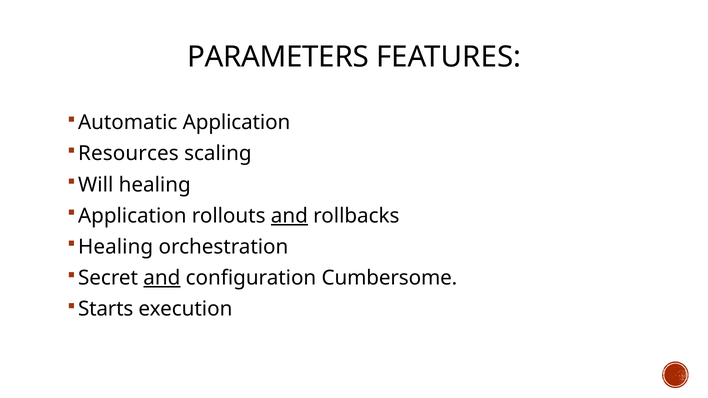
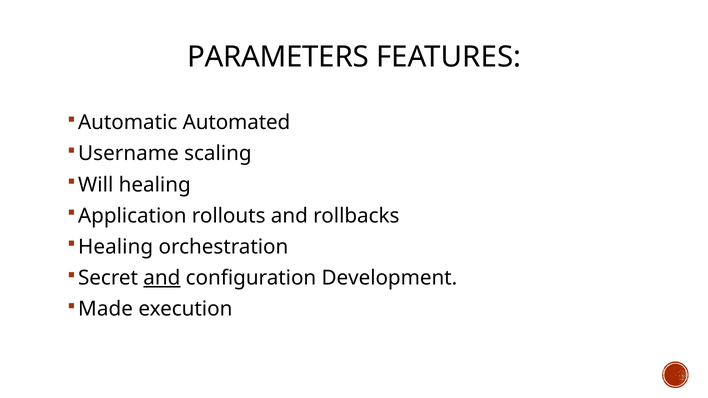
Automatic Application: Application -> Automated (237, 123)
Resources: Resources -> Username (128, 154)
and underline: present -> none (289, 216)
Cumbersome: Cumbersome -> Development (389, 278)
Starts: Starts -> Made (106, 309)
